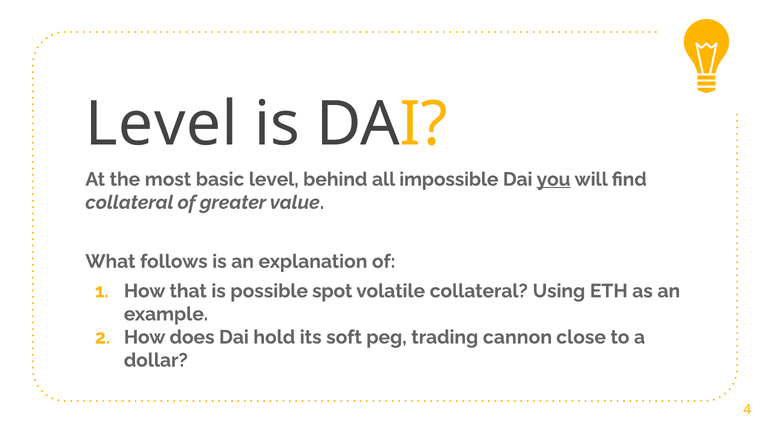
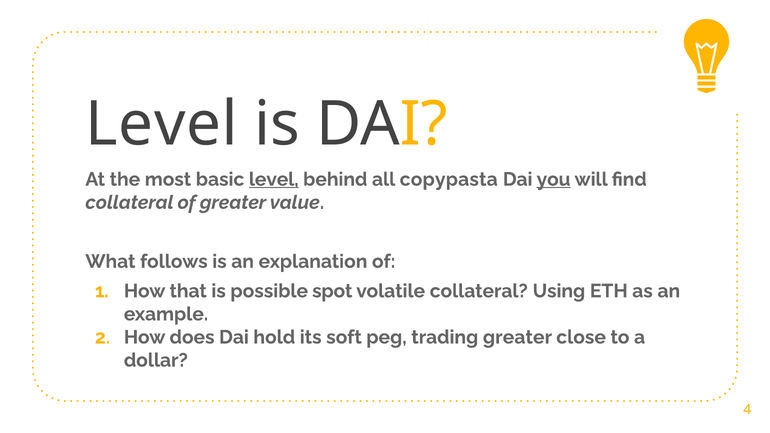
level underline: none -> present (274, 179)
impossible: impossible -> copypasta (449, 179)
trading cannon: cannon -> greater (517, 337)
